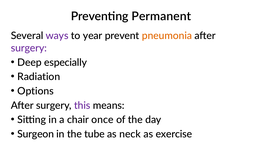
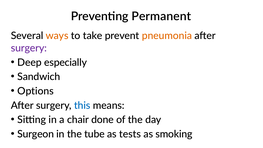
ways colour: purple -> orange (57, 36)
year: year -> take (93, 36)
Radiation: Radiation -> Sandwich (39, 77)
this colour: purple -> blue (82, 105)
once: once -> done (103, 120)
neck: neck -> tests (130, 134)
exercise: exercise -> smoking (174, 134)
